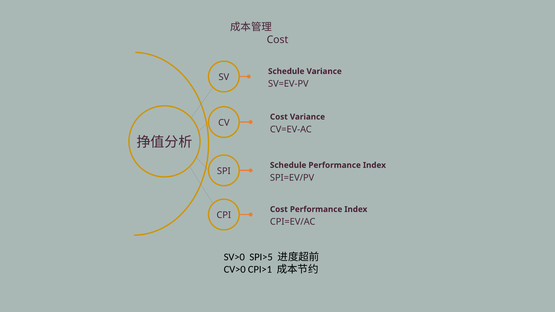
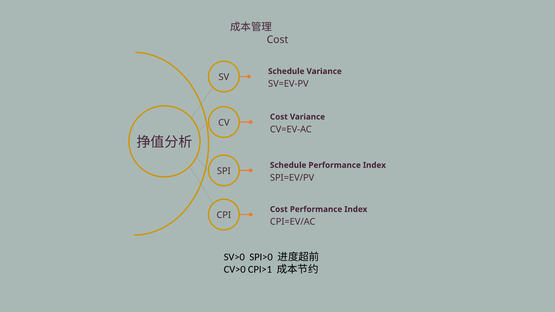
SPI>5: SPI>5 -> SPI>0 (261, 257)
